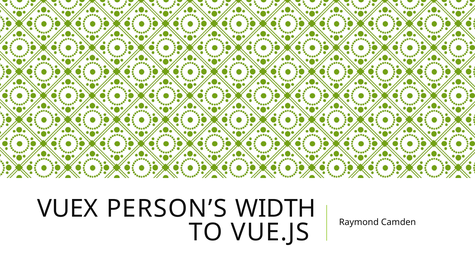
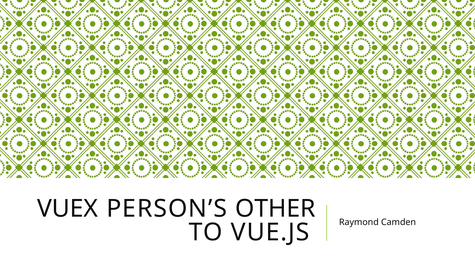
WIDTH: WIDTH -> OTHER (276, 209)
